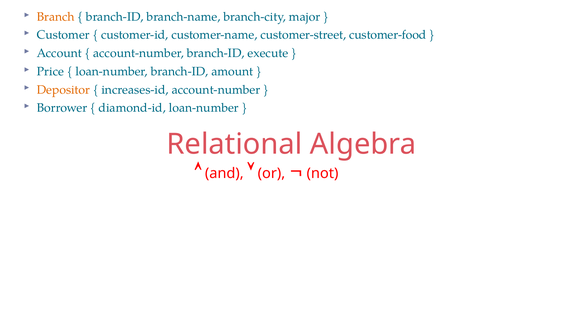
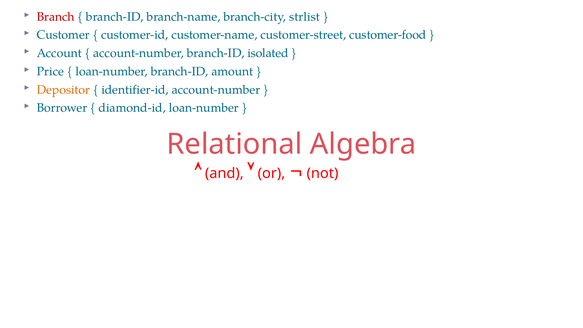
Branch colour: orange -> red (56, 17)
major: major -> strlist (305, 17)
execute: execute -> isolated (268, 53)
increases-id: increases-id -> identifier-id (135, 90)
